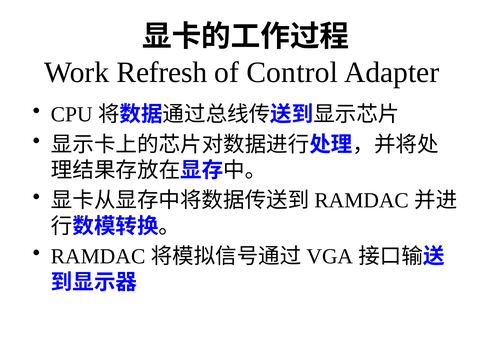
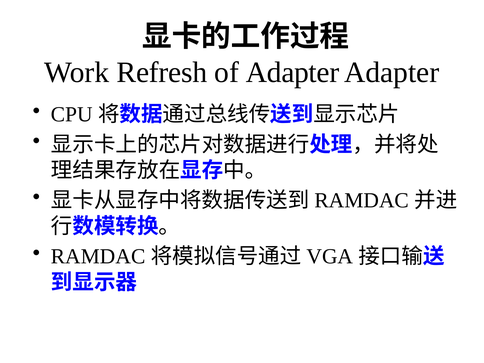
of Control: Control -> Adapter (292, 72)
